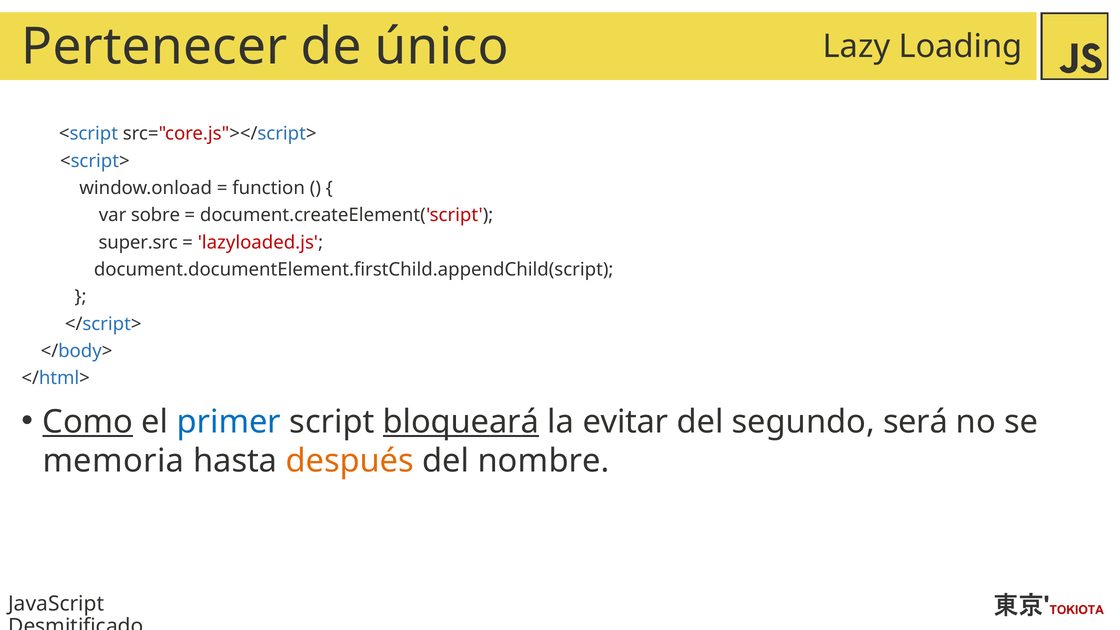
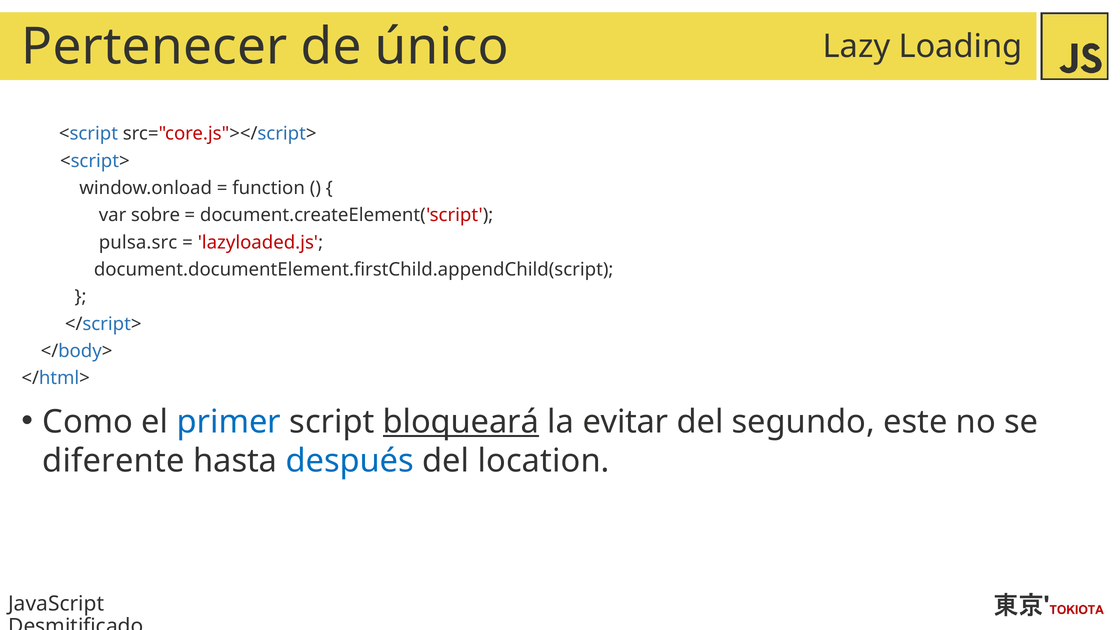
super.src: super.src -> pulsa.src (138, 242)
Como underline: present -> none (88, 422)
será: será -> este (915, 422)
memoria: memoria -> diferente (113, 461)
después colour: orange -> blue (350, 461)
nombre: nombre -> location (544, 461)
